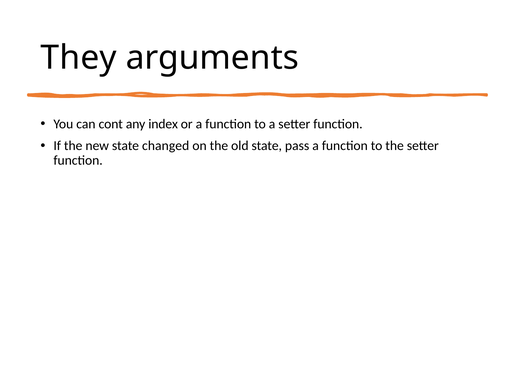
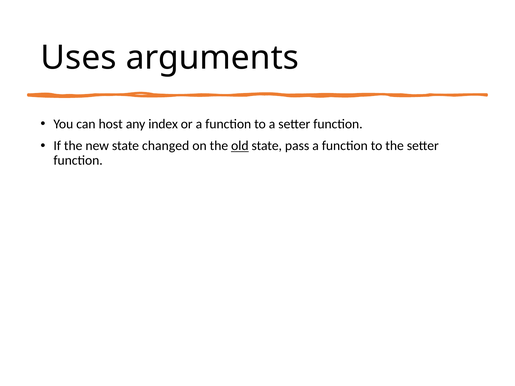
They: They -> Uses (79, 58)
cont: cont -> host (111, 124)
old underline: none -> present (240, 146)
